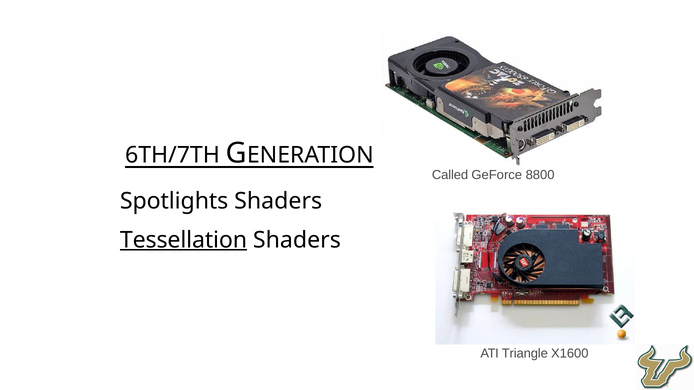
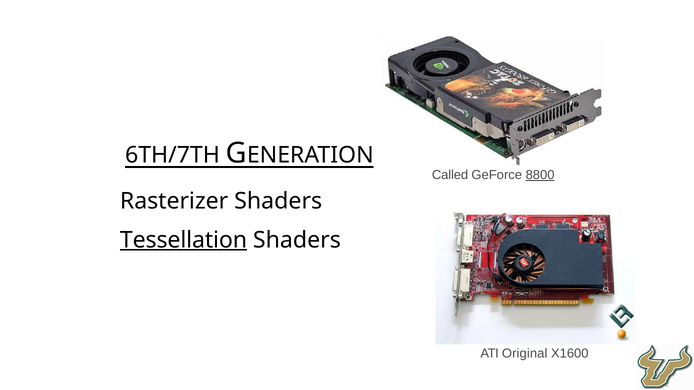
8800 underline: none -> present (540, 175)
Spotlights: Spotlights -> Rasterizer (174, 202)
Triangle: Triangle -> Original (525, 354)
